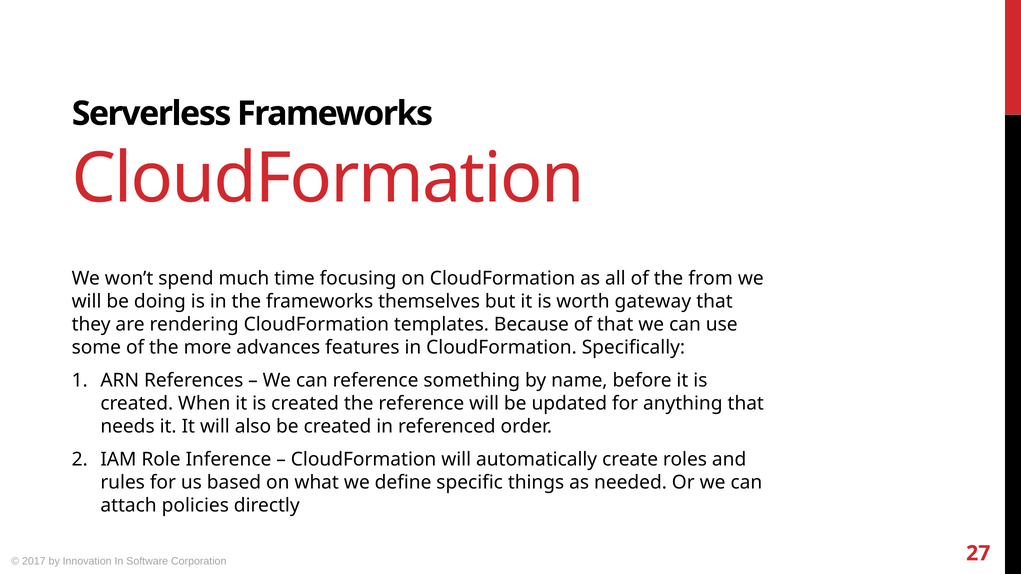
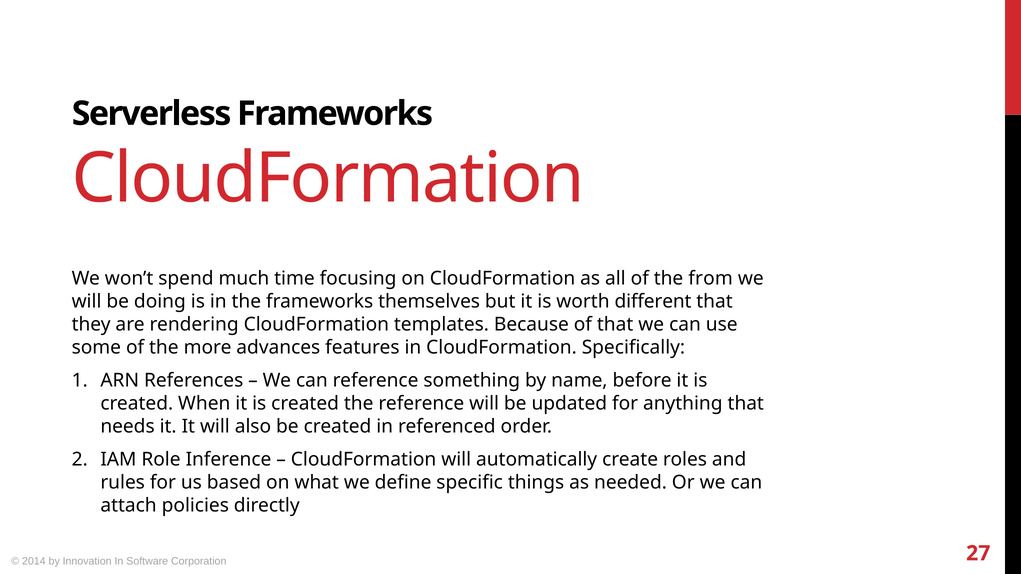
gateway: gateway -> different (653, 302)
2017: 2017 -> 2014 (34, 562)
